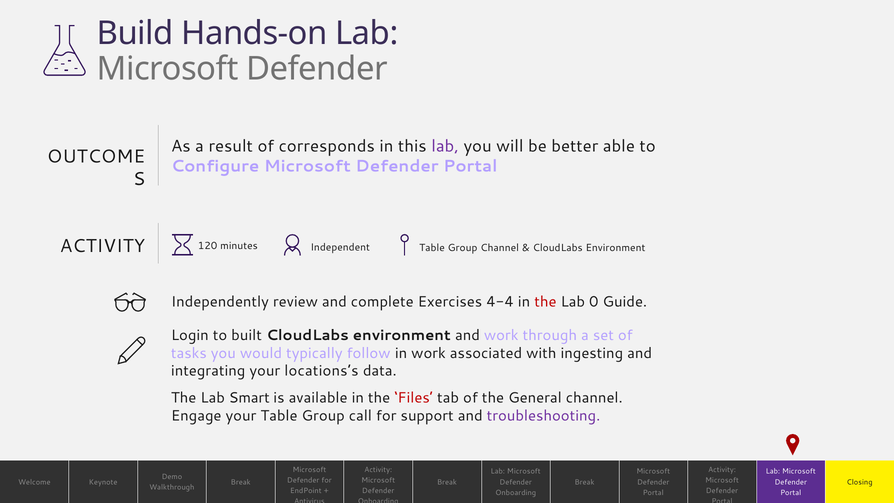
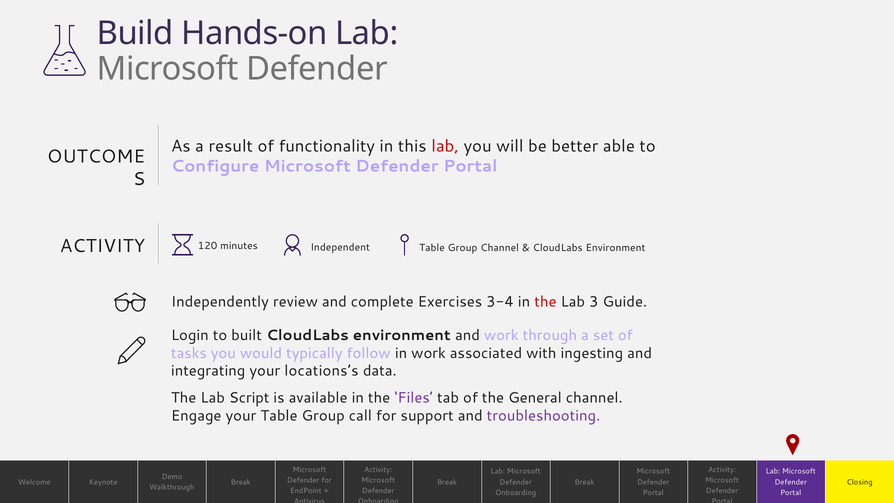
corresponds: corresponds -> functionality (327, 146)
lab colour: purple -> red (445, 146)
4-4: 4-4 -> 3-4 (500, 302)
0: 0 -> 3 (594, 302)
Smart: Smart -> Script (249, 398)
Files colour: red -> purple (414, 398)
